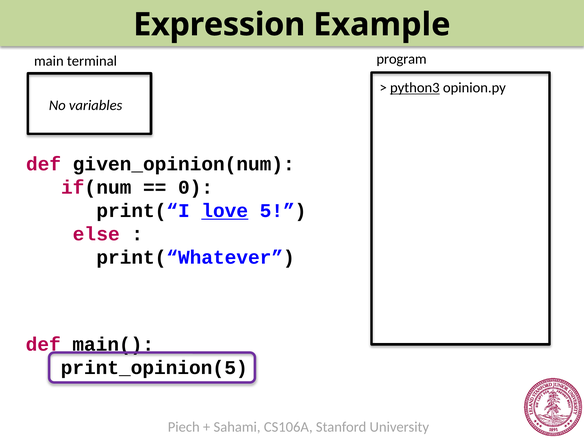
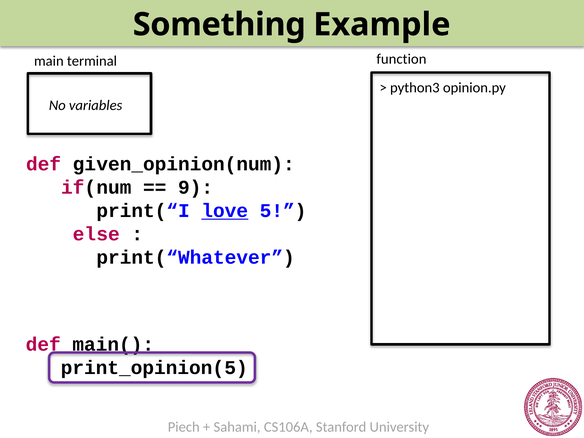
Expression: Expression -> Something (219, 25)
program: program -> function (401, 59)
python3 underline: present -> none (415, 88)
0: 0 -> 9 (196, 187)
